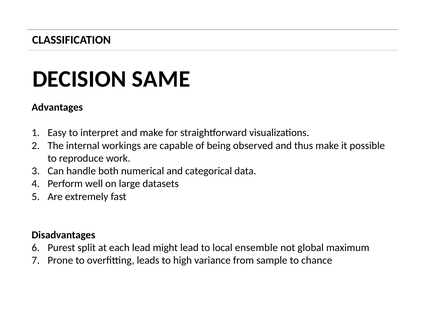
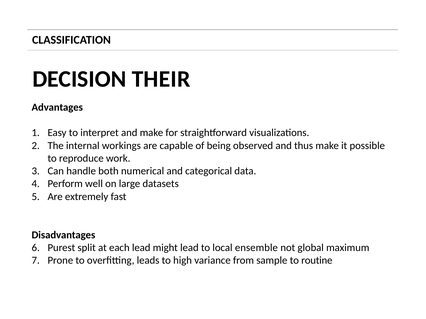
SAME: SAME -> THEIR (161, 79)
chance: chance -> routine (317, 261)
